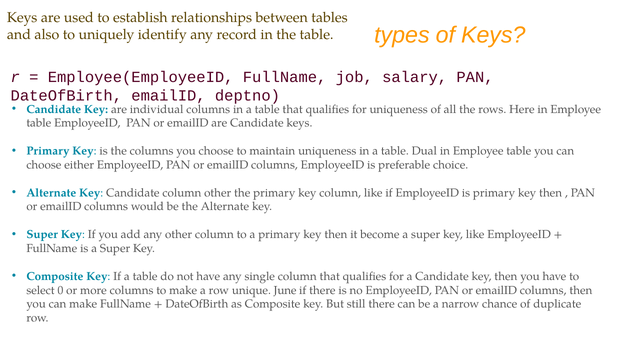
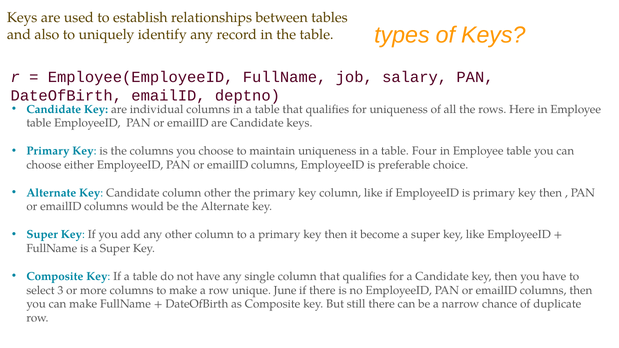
Dual: Dual -> Four (424, 151)
0: 0 -> 3 (60, 290)
